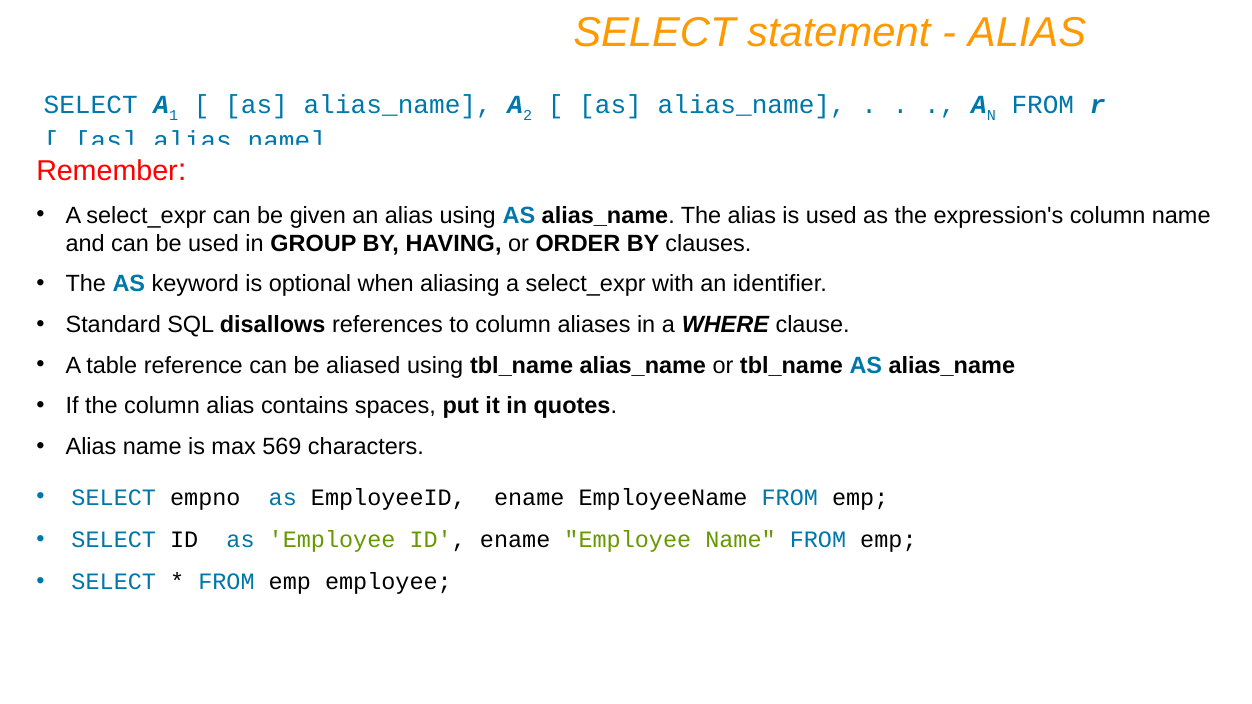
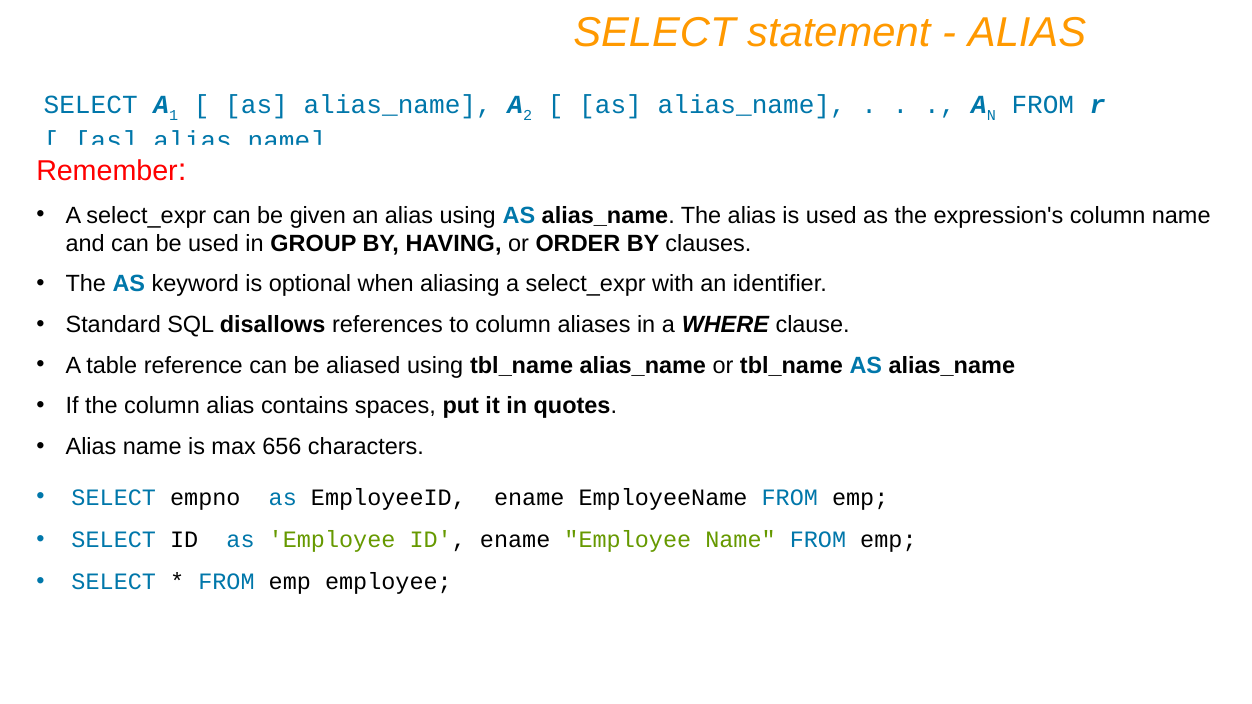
569: 569 -> 656 (282, 447)
